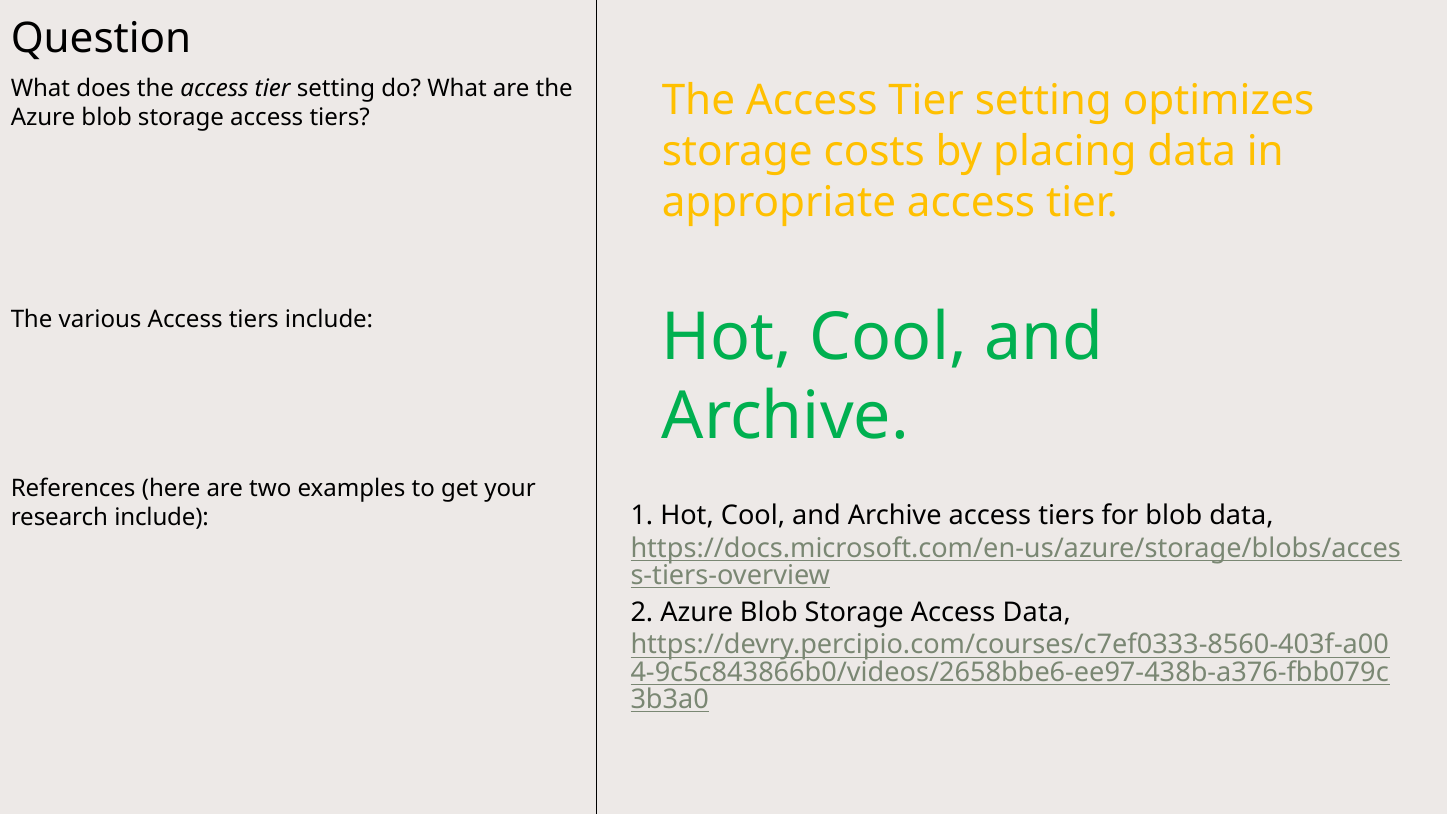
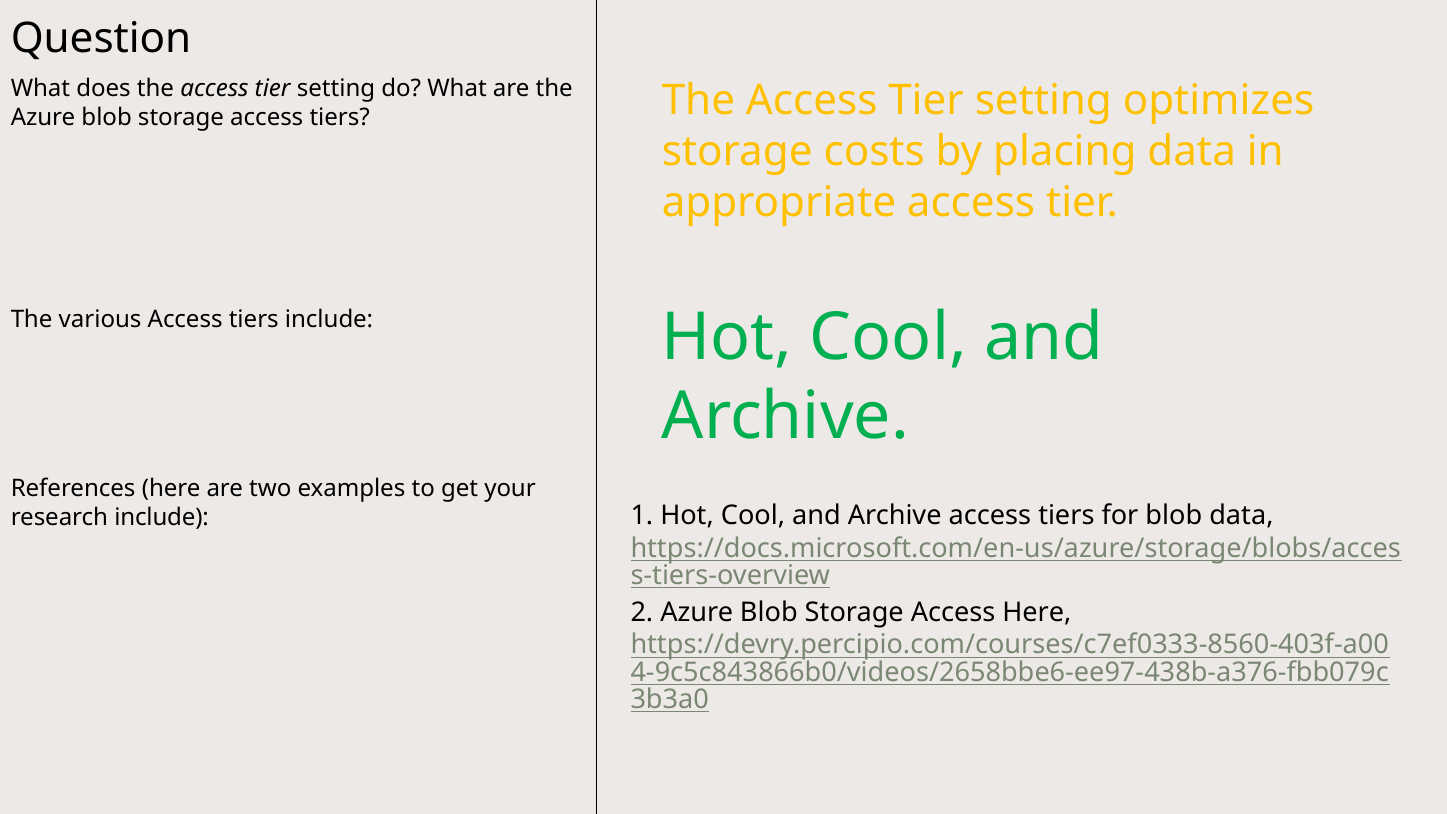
Access Data: Data -> Here (1037, 612)
